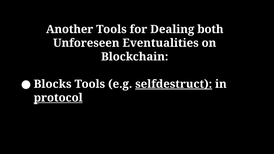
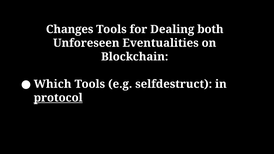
Another: Another -> Changes (70, 29)
Blocks: Blocks -> Which (53, 84)
selfdestruct underline: present -> none (174, 84)
